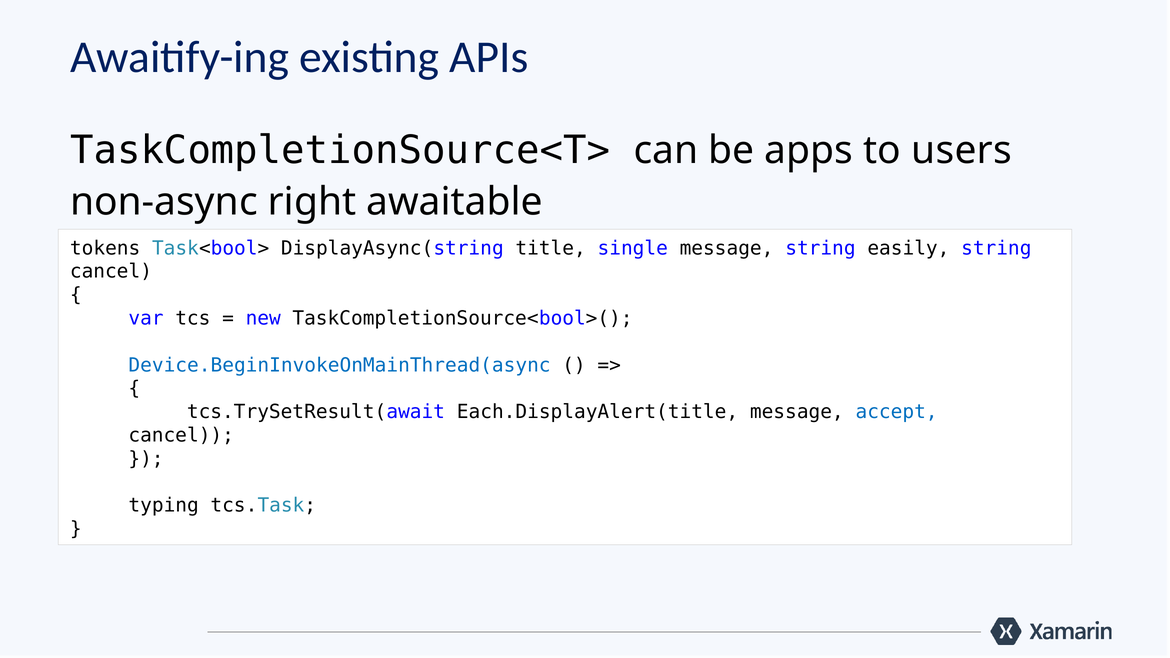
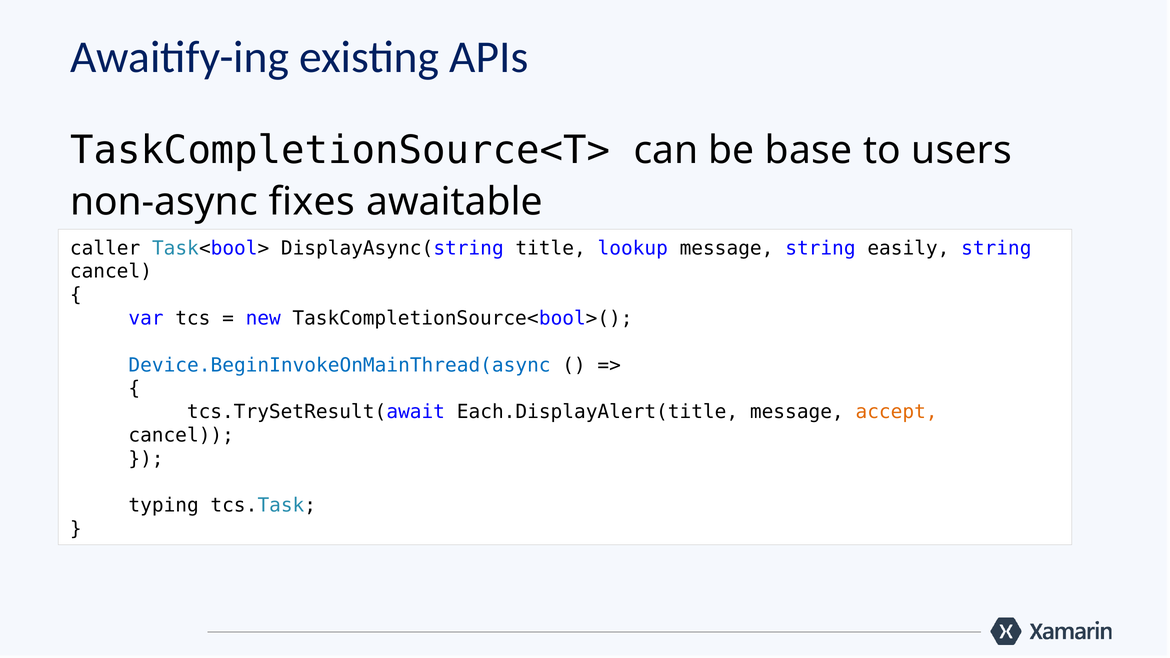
apps: apps -> base (809, 151)
right: right -> fixes (312, 202)
tokens: tokens -> caller (105, 248)
single: single -> lookup (633, 248)
accept colour: blue -> orange (897, 412)
